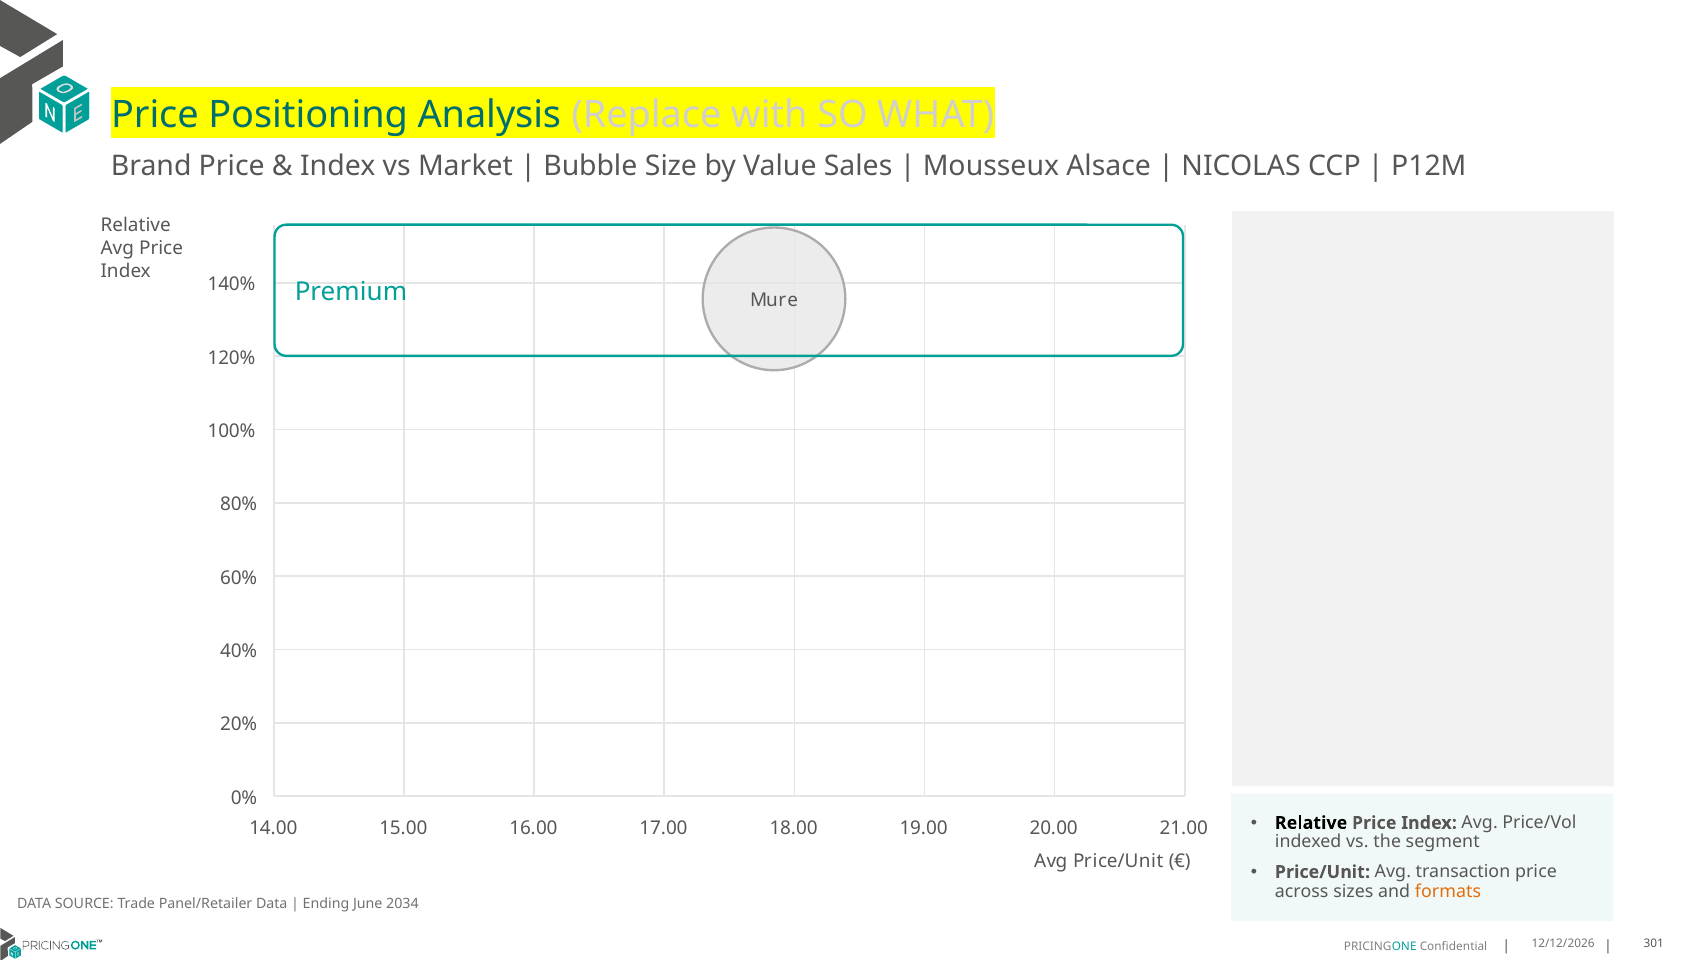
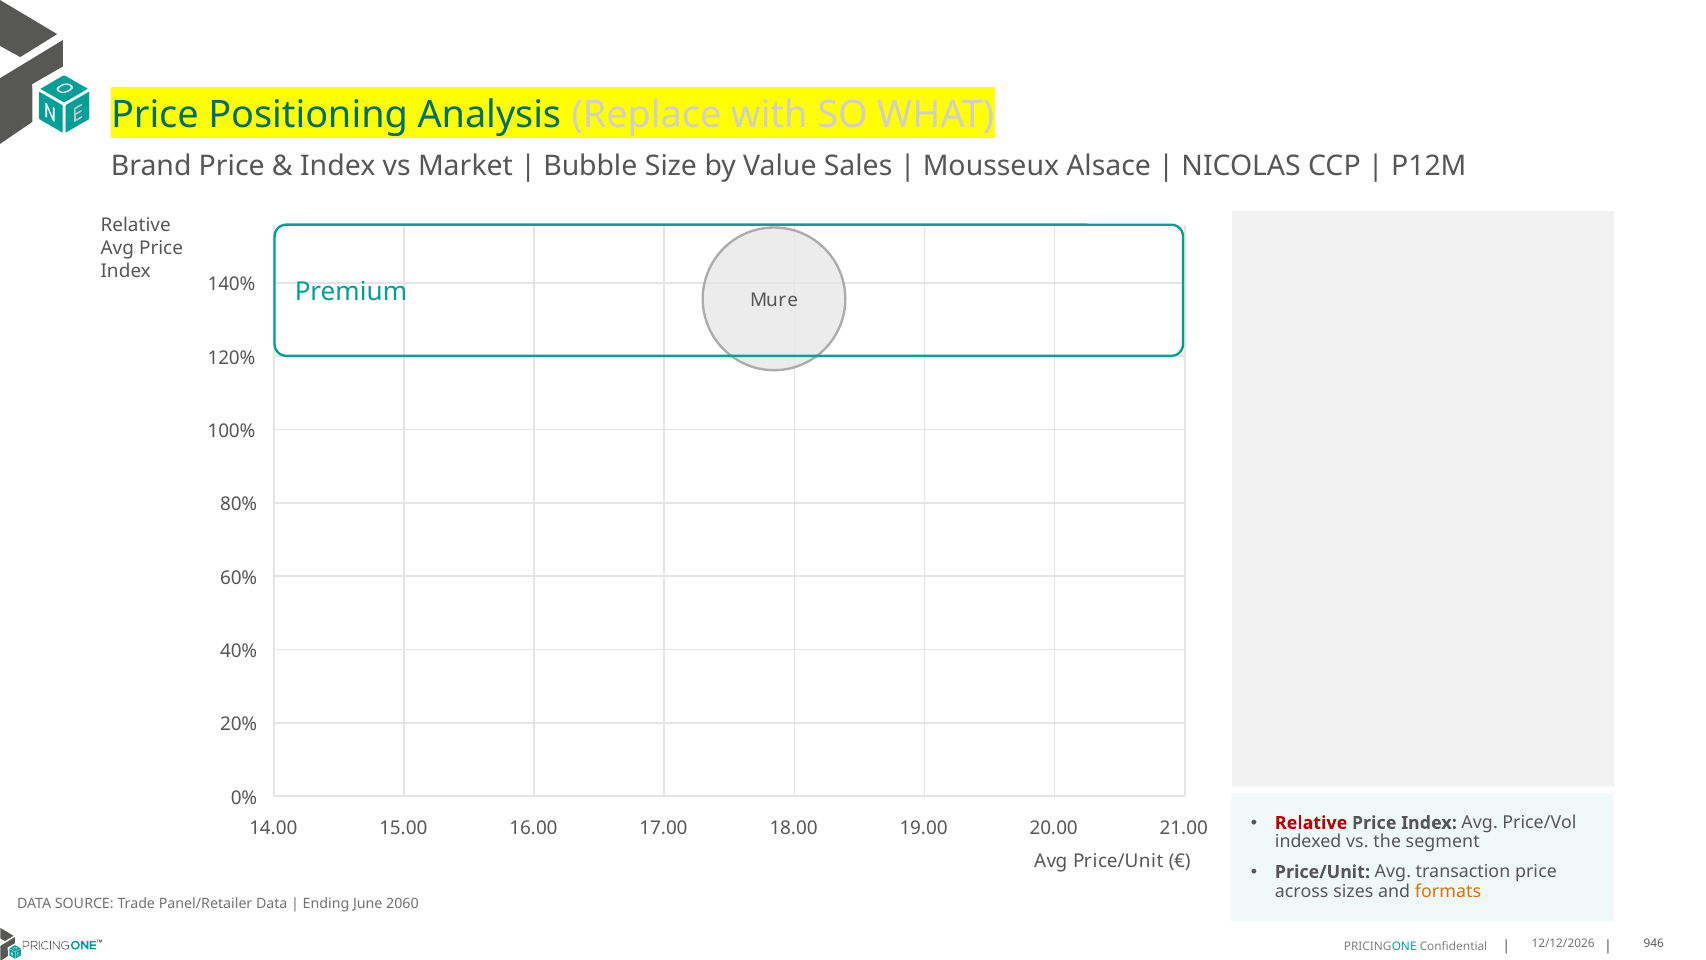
Relative colour: black -> red (1311, 823)
2034: 2034 -> 2060 (402, 904)
301: 301 -> 946 (1654, 944)
